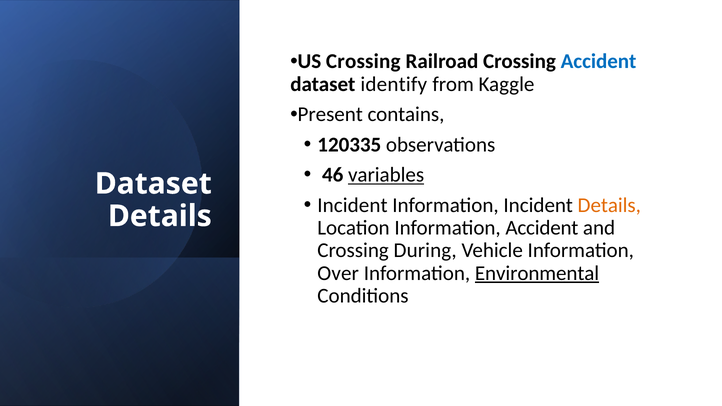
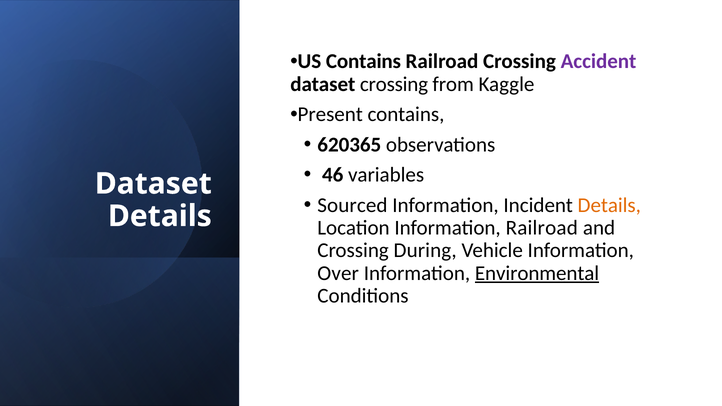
US Crossing: Crossing -> Contains (363, 62)
Accident colour: blue -> purple (599, 62)
dataset identify: identify -> crossing (394, 84)
120335: 120335 -> 620365 (349, 145)
variables underline: present -> none (386, 175)
Incident: Incident -> Sourced (352, 205)
Information Accident: Accident -> Railroad (542, 228)
